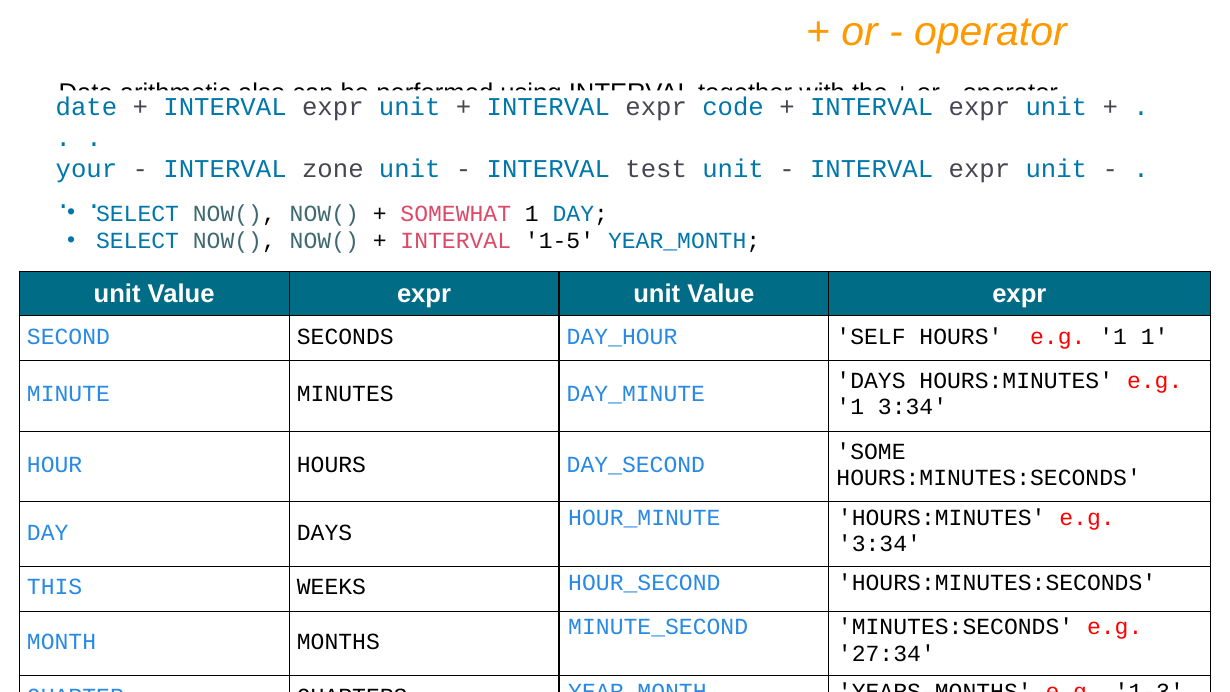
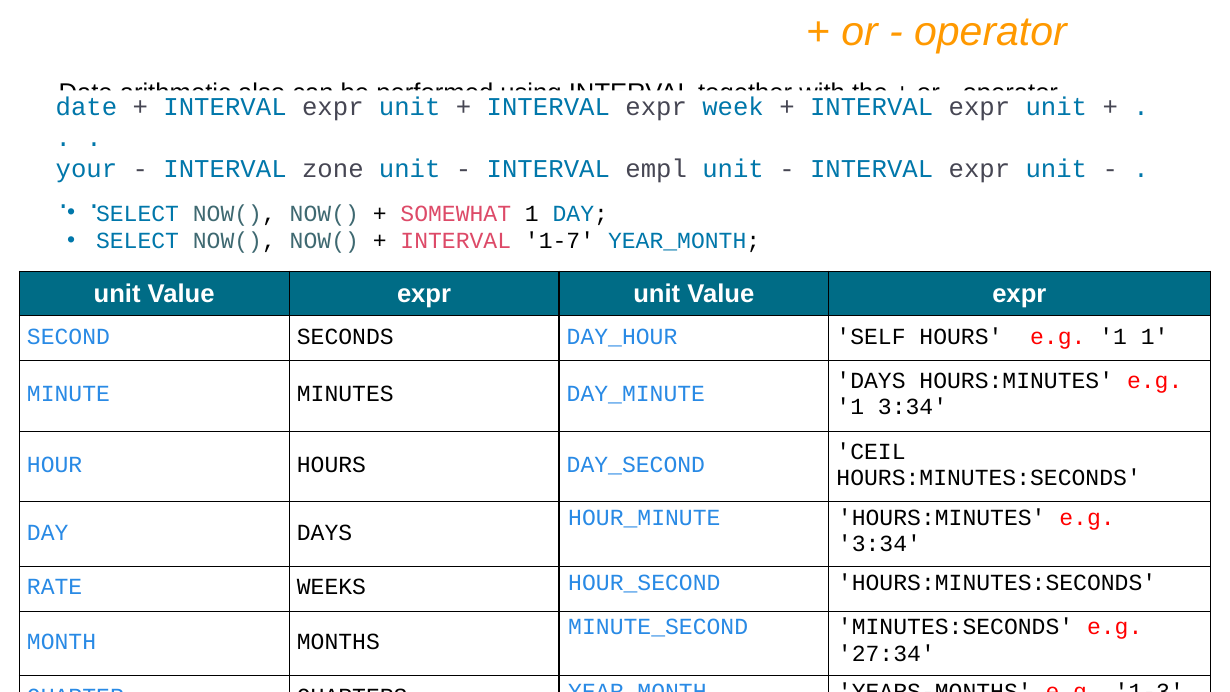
code: code -> week (733, 107)
test: test -> empl (656, 169)
1-5: 1-5 -> 1-7 (560, 241)
SOME: SOME -> CEIL (871, 452)
THIS: THIS -> RATE (55, 587)
